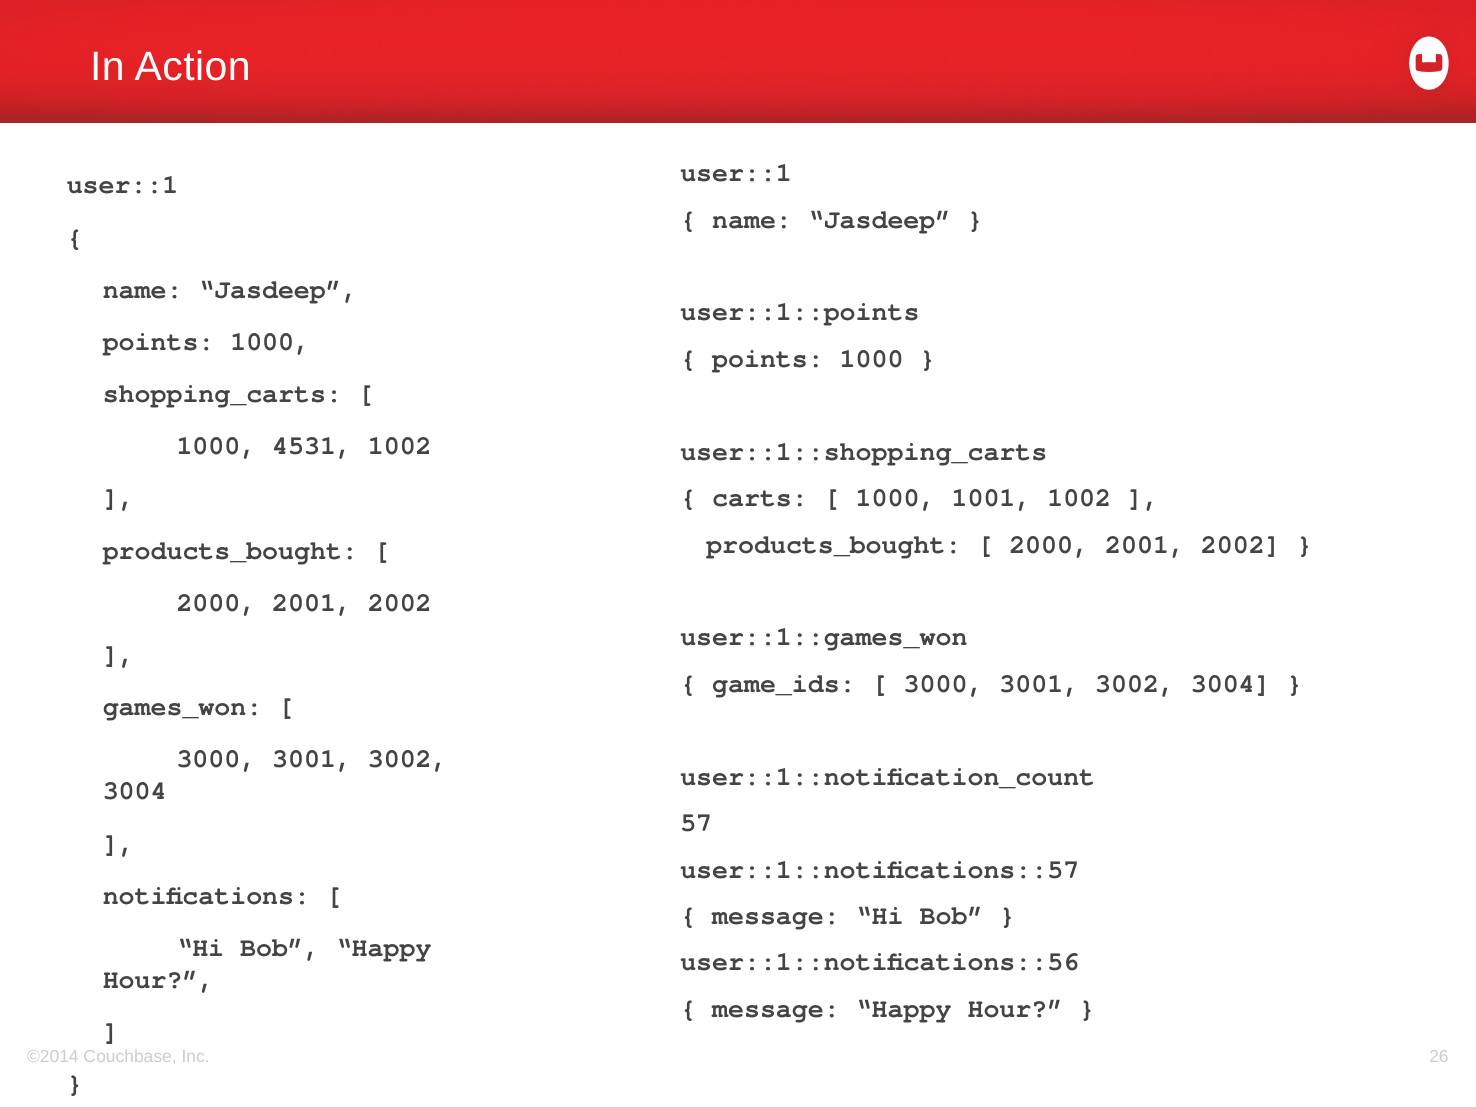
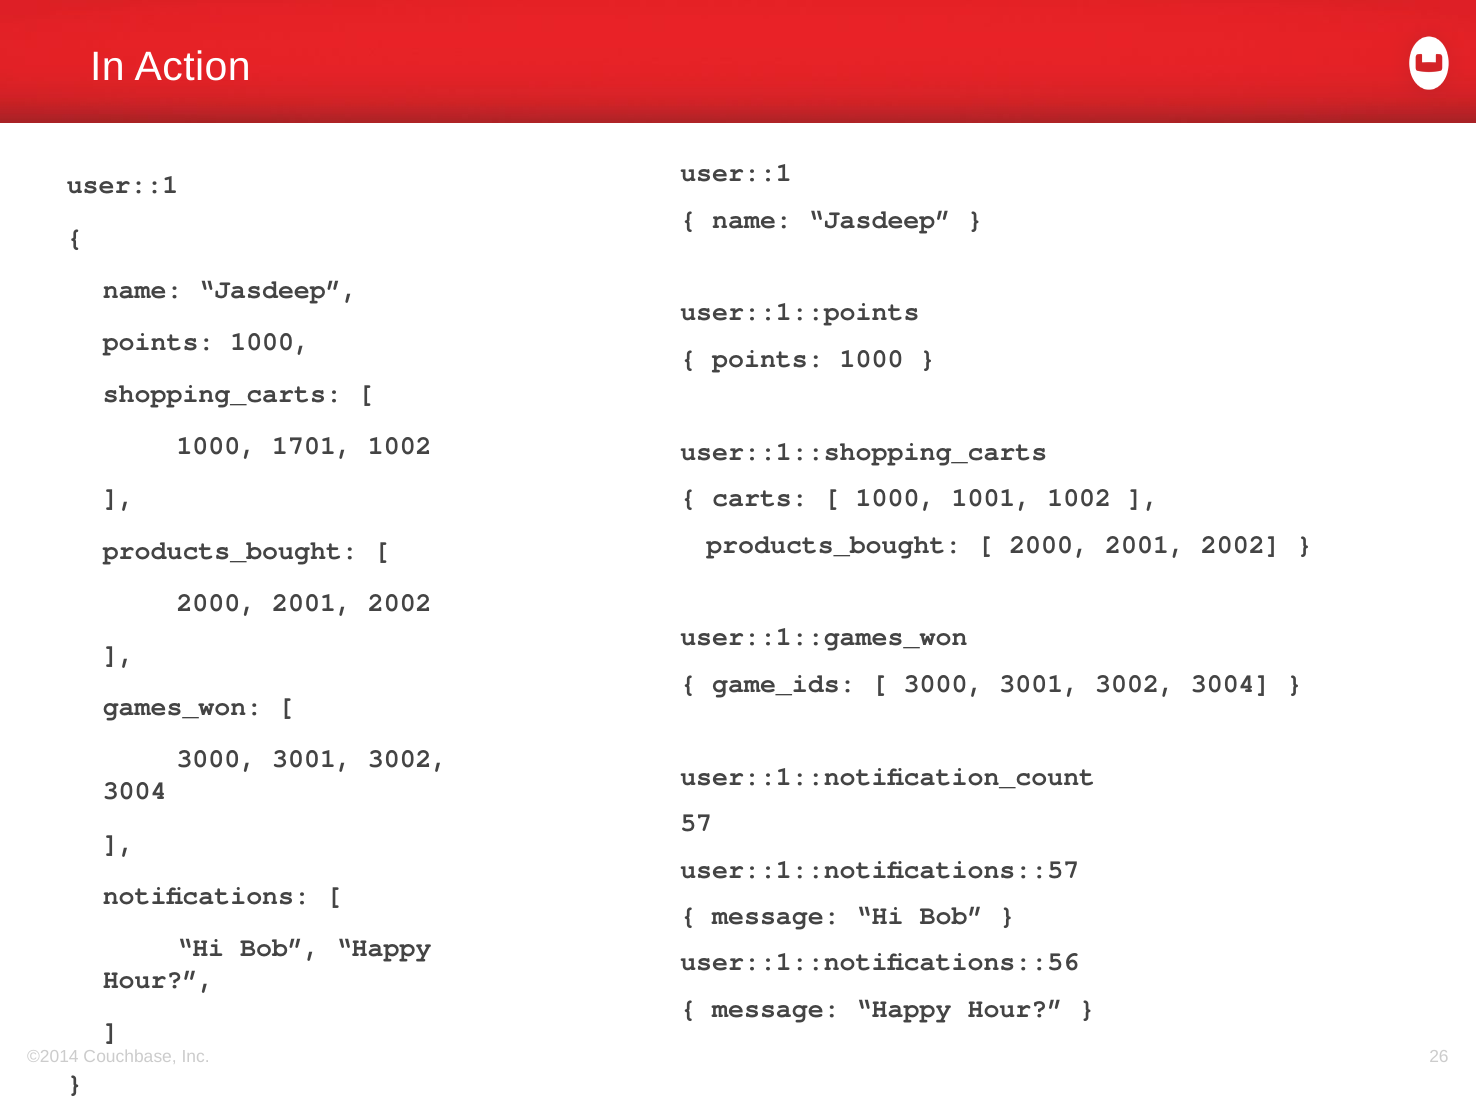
4531: 4531 -> 1701 (312, 446)
